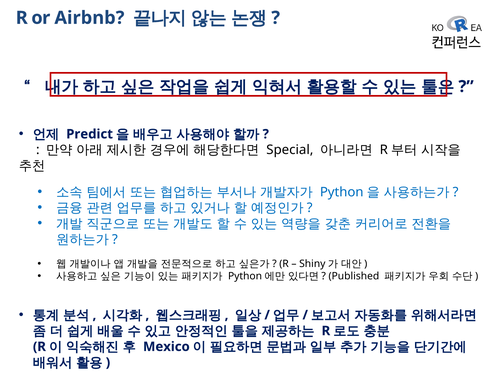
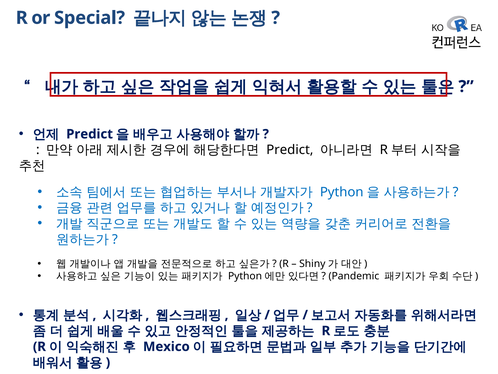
Airbnb: Airbnb -> Special (90, 18)
Special: Special -> Predict (290, 150)
Published: Published -> Pandemic (354, 276)
